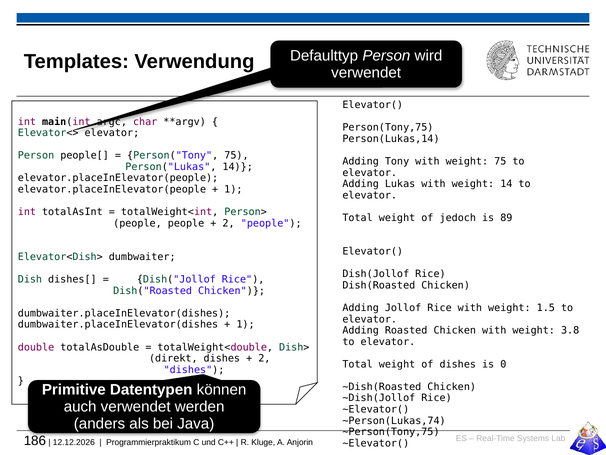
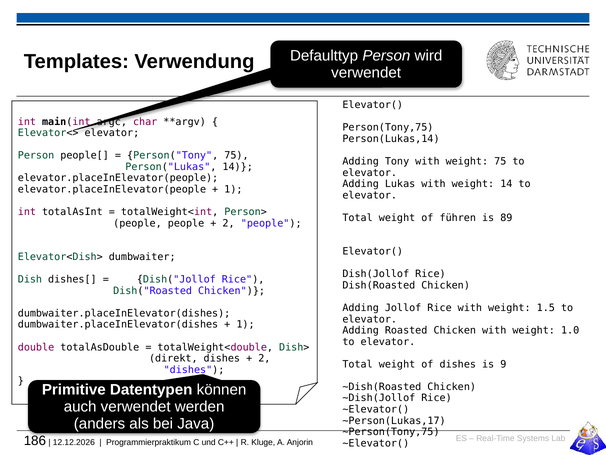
jedoch: jedoch -> führen (458, 218)
3.8: 3.8 -> 1.0 (570, 330)
0: 0 -> 9 (503, 364)
~Person(Lukas,74: ~Person(Lukas,74 -> ~Person(Lukas,17 (394, 420)
